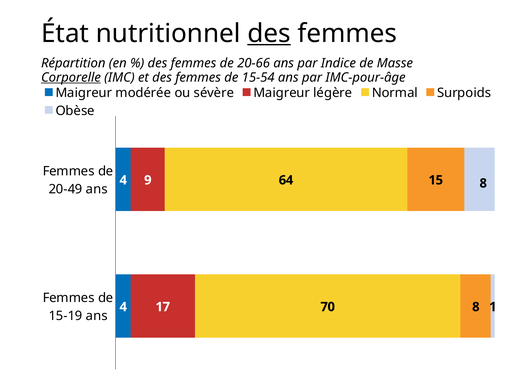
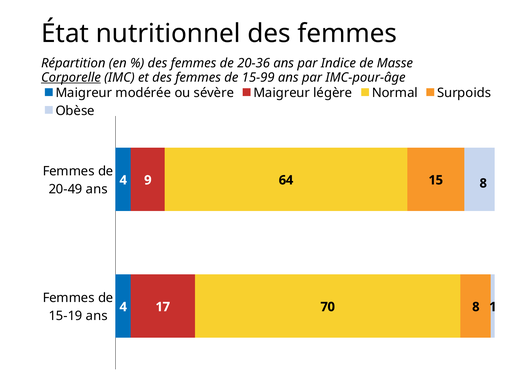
des underline: present -> none (269, 34)
20-66: 20-66 -> 20-36 (254, 63)
15-54: 15-54 -> 15-99 (258, 77)
